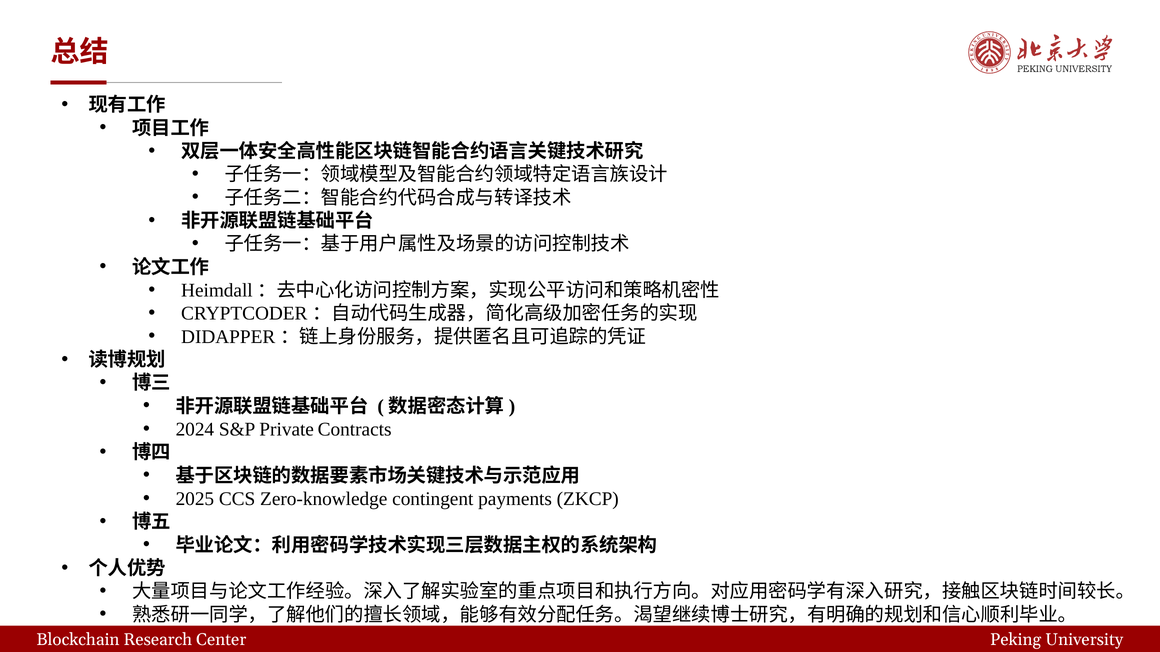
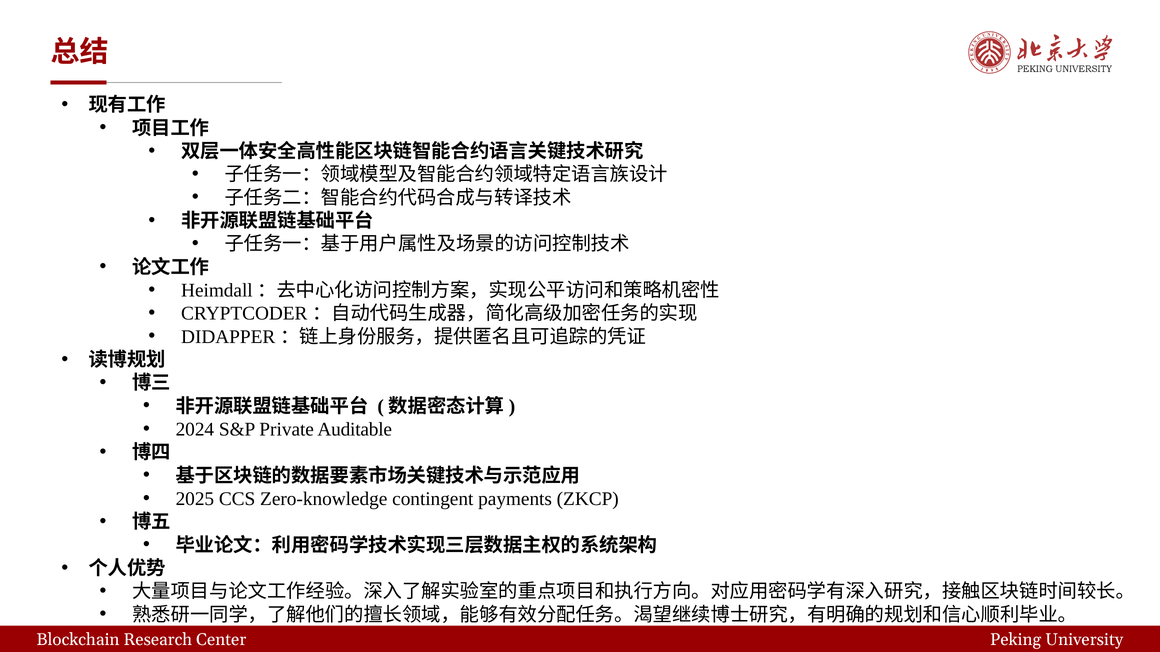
Contracts: Contracts -> Auditable (355, 430)
